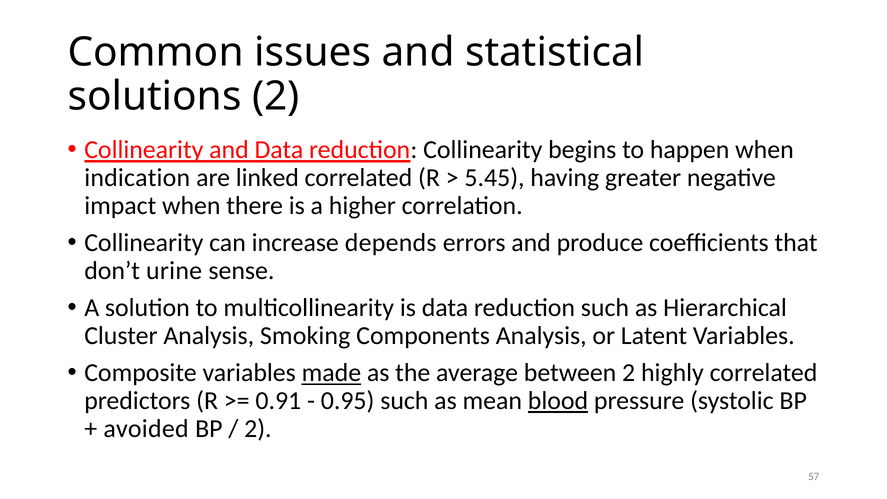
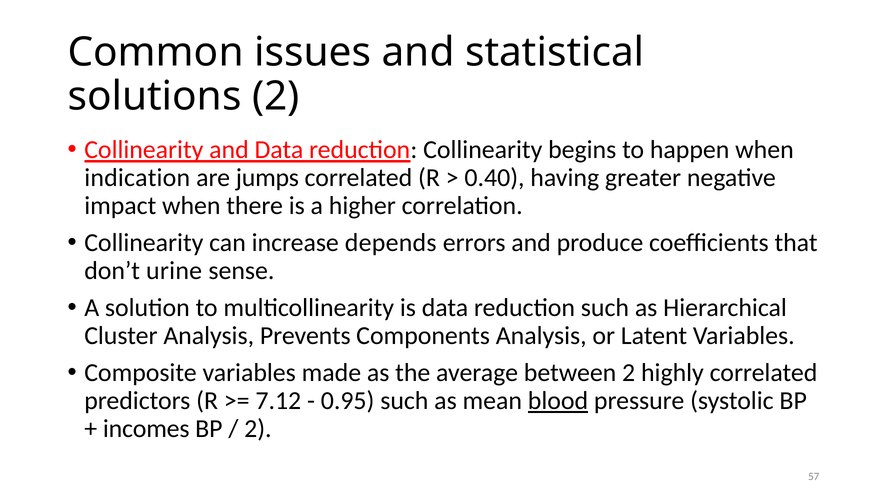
linked: linked -> jumps (267, 178)
5.45: 5.45 -> 0.40 (495, 178)
Smoking: Smoking -> Prevents (305, 336)
made underline: present -> none (331, 373)
0.91: 0.91 -> 7.12 (278, 401)
avoided: avoided -> incomes (146, 429)
